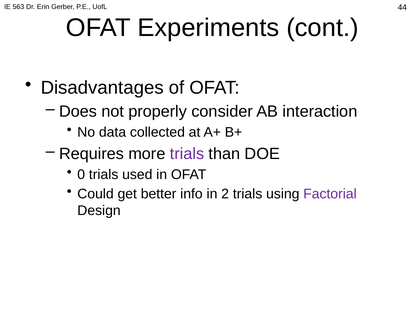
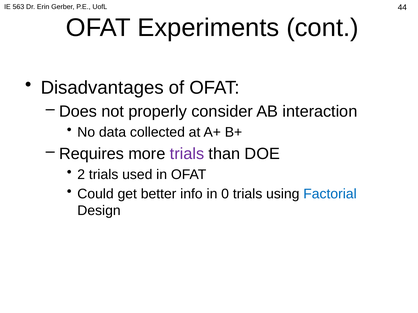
0: 0 -> 2 (81, 175)
2: 2 -> 0 (225, 194)
Factorial colour: purple -> blue (330, 194)
